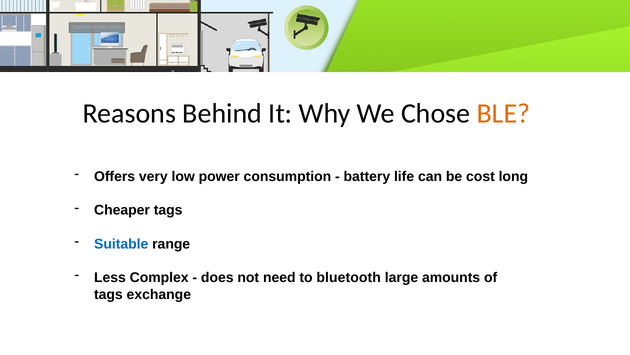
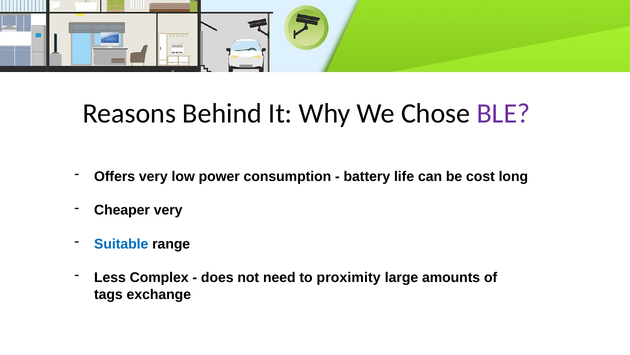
BLE colour: orange -> purple (503, 113)
Cheaper tags: tags -> very (168, 210)
bluetooth: bluetooth -> proximity (349, 277)
